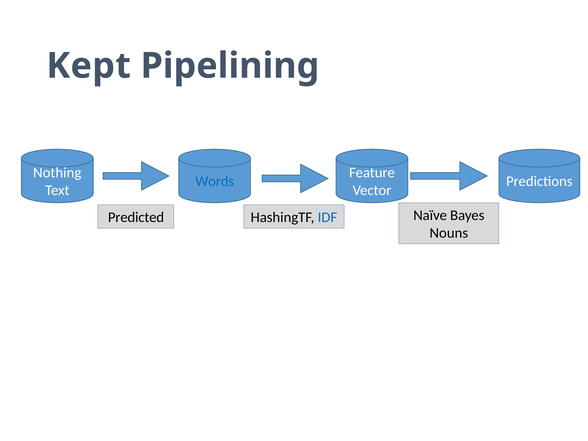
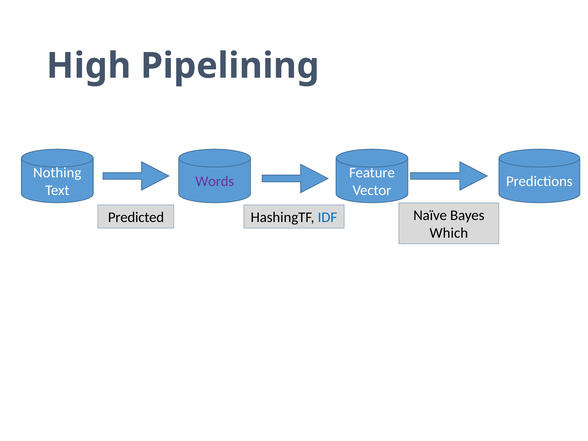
Kept: Kept -> High (89, 66)
Words colour: blue -> purple (215, 181)
Nouns: Nouns -> Which (449, 233)
